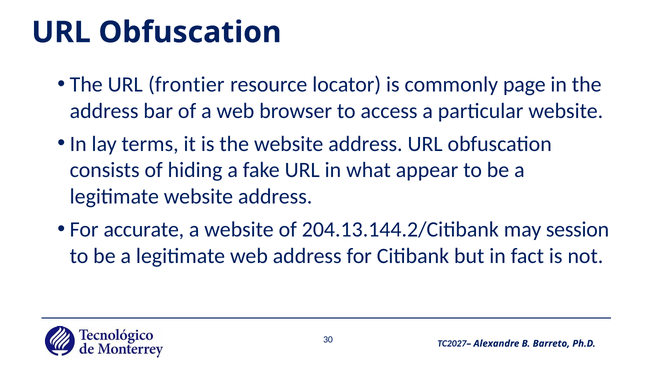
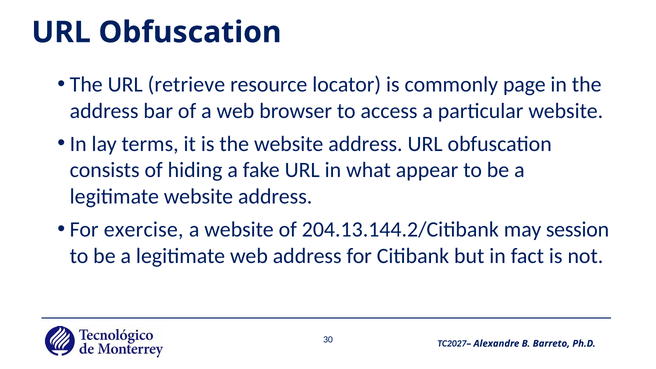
frontier: frontier -> retrieve (186, 85)
accurate: accurate -> exercise (144, 230)
